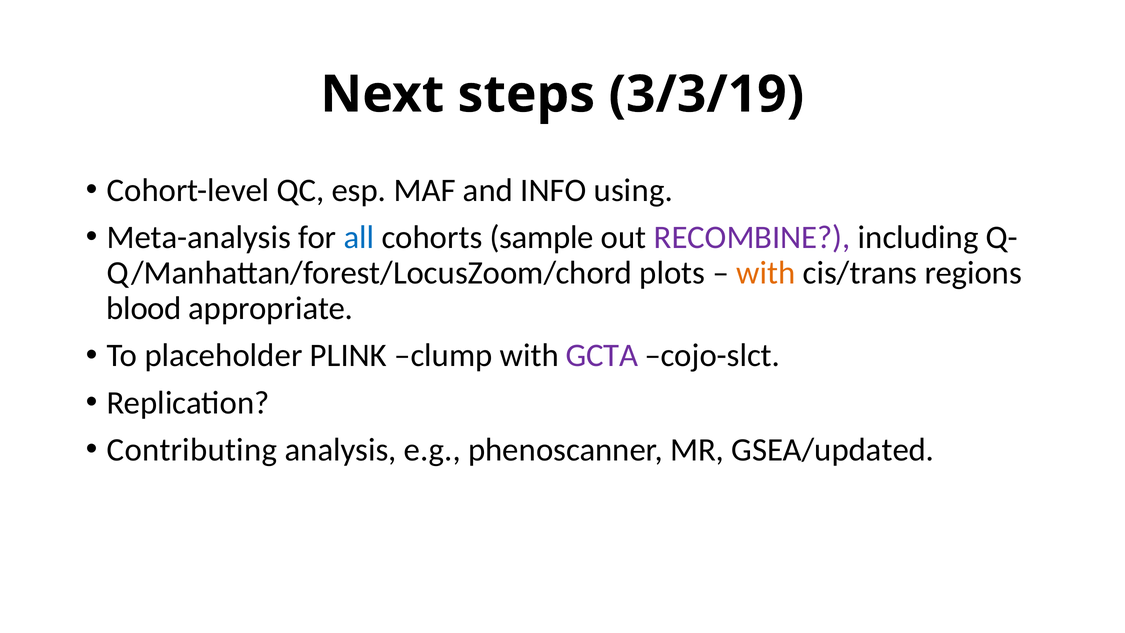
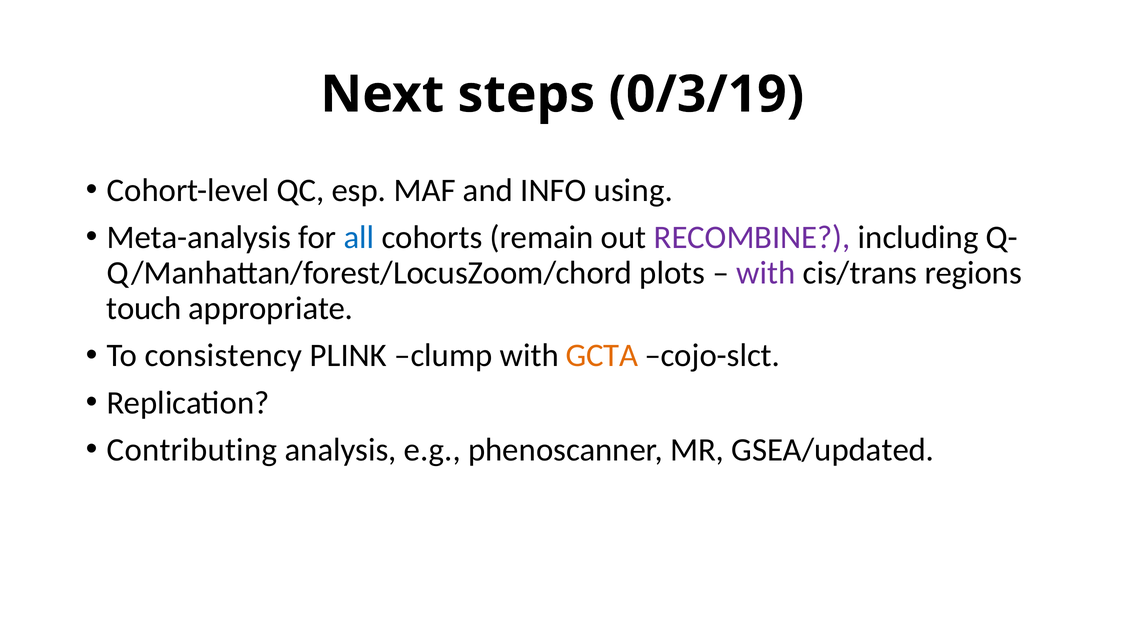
3/3/19: 3/3/19 -> 0/3/19 (706, 95)
sample: sample -> remain (542, 237)
with colour: orange -> purple (766, 273)
blood: blood -> touch (144, 308)
placeholder: placeholder -> consistency (223, 355)
GCTA colour: purple -> orange (602, 355)
